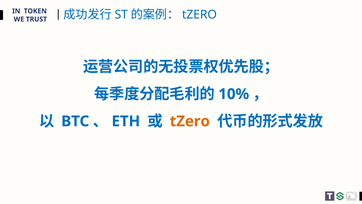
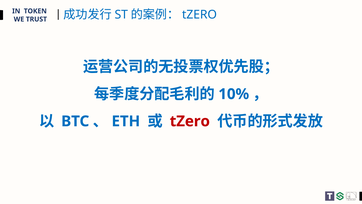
tZero colour: orange -> red (190, 121)
